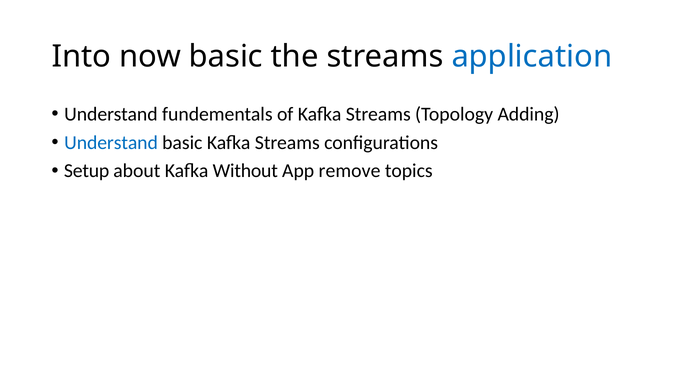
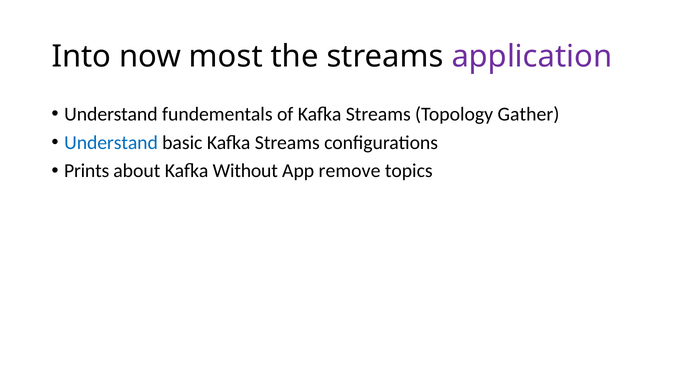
now basic: basic -> most (226, 57)
application colour: blue -> purple (532, 57)
Adding: Adding -> Gather (528, 114)
Setup: Setup -> Prints (87, 171)
